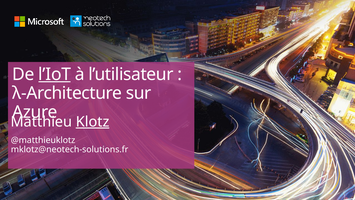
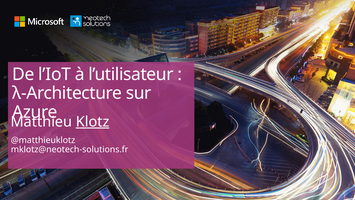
l’IoT underline: present -> none (55, 74)
